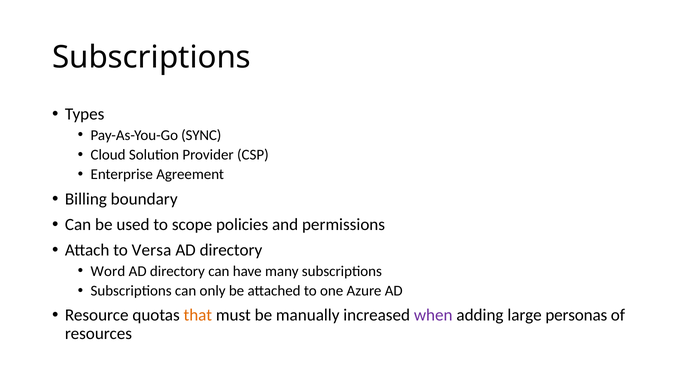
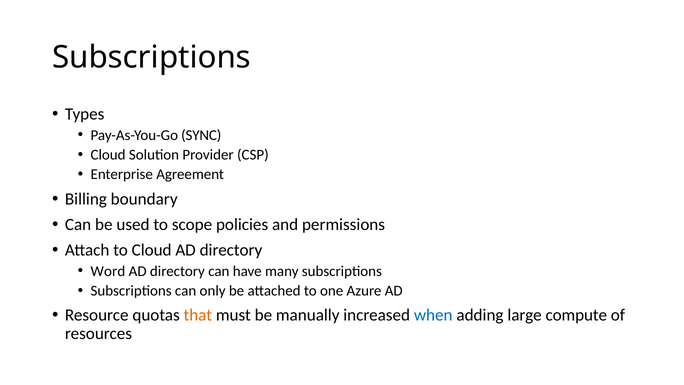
to Versa: Versa -> Cloud (152, 250)
when colour: purple -> blue (433, 315)
personas: personas -> compute (576, 315)
